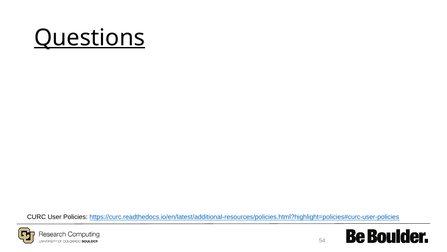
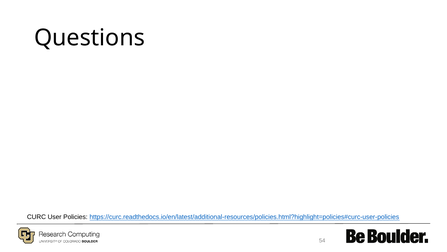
Questions underline: present -> none (90, 38)
